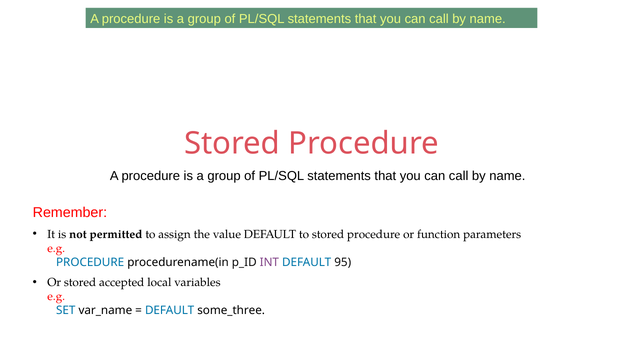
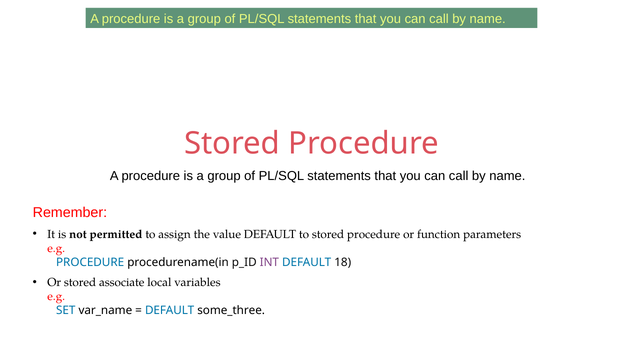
95: 95 -> 18 (343, 262)
accepted: accepted -> associate (122, 283)
